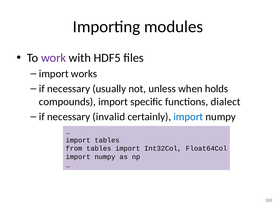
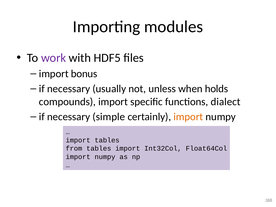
works: works -> bonus (84, 74)
invalid: invalid -> simple (109, 117)
import colour: blue -> orange (188, 117)
